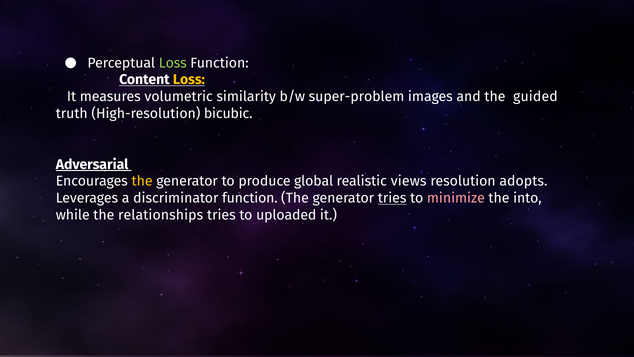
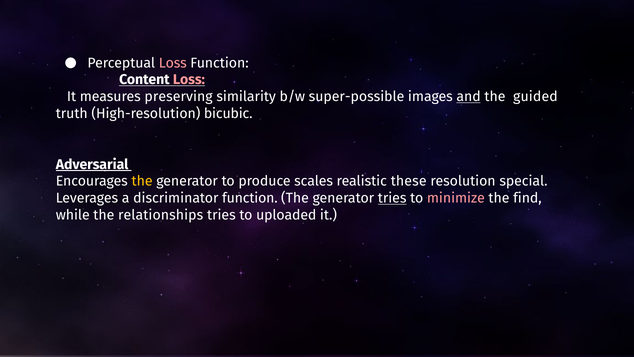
Loss colour: light green -> pink (173, 63)
Loss colour: yellow -> pink (189, 80)
volumetric: volumetric -> preserving (179, 97)
super-problem: super-problem -> super-possible (357, 97)
and underline: none -> present (469, 97)
global: global -> scales (314, 181)
views: views -> these (409, 181)
adopts: adopts -> special (523, 181)
into: into -> find (527, 198)
